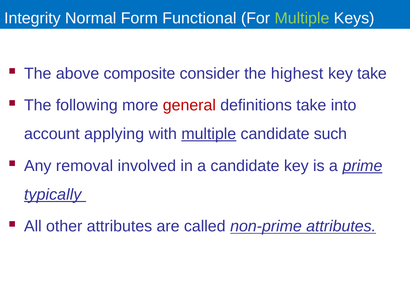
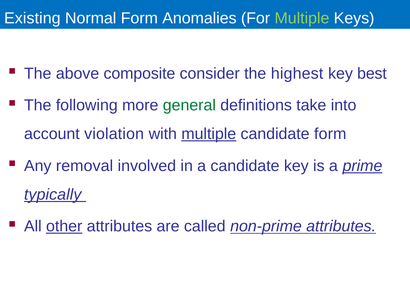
Integrity: Integrity -> Existing (32, 18)
Functional: Functional -> Anomalies (199, 18)
key take: take -> best (372, 74)
general colour: red -> green (189, 105)
applying: applying -> violation (114, 134)
candidate such: such -> form (330, 134)
other underline: none -> present (64, 227)
